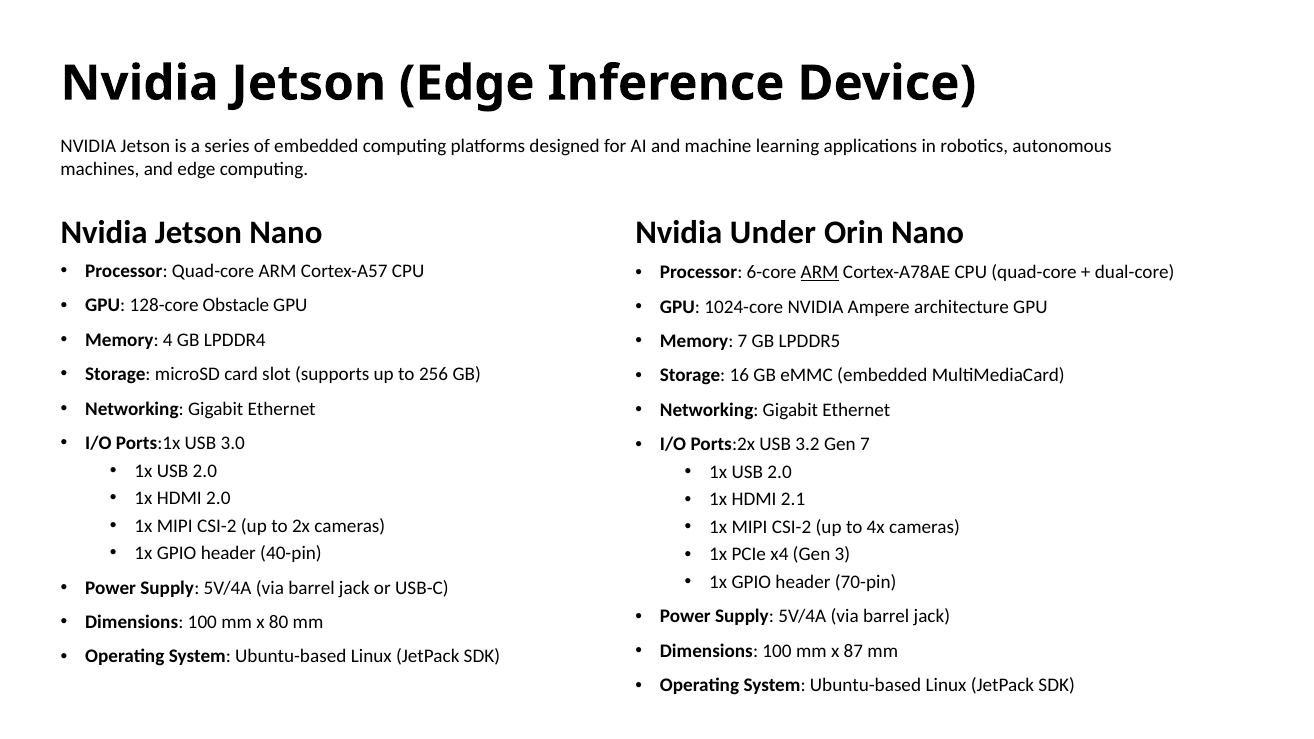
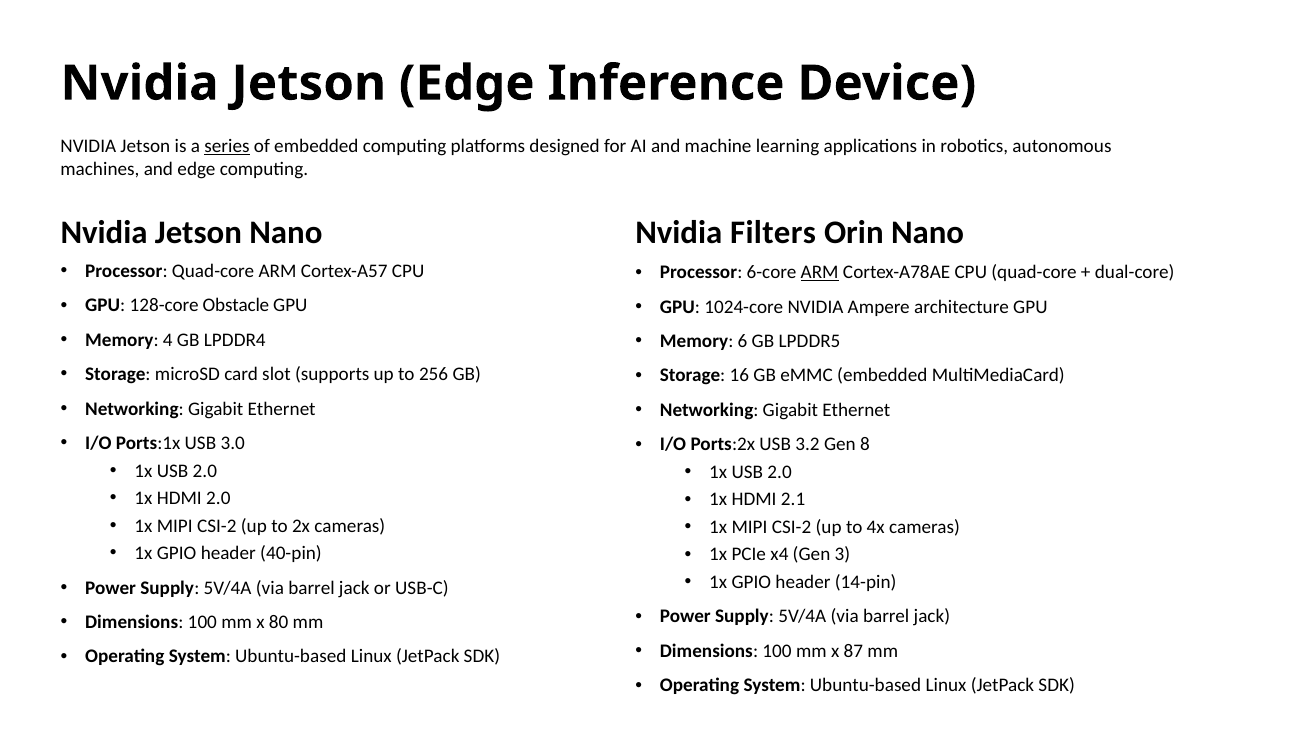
series underline: none -> present (227, 146)
Under: Under -> Filters (773, 233)
Memory 7: 7 -> 6 (742, 341)
Gen 7: 7 -> 8 (865, 445)
70-pin: 70-pin -> 14-pin (866, 582)
